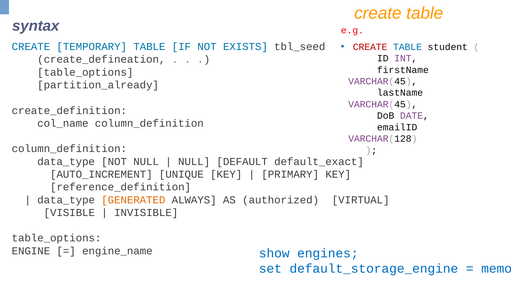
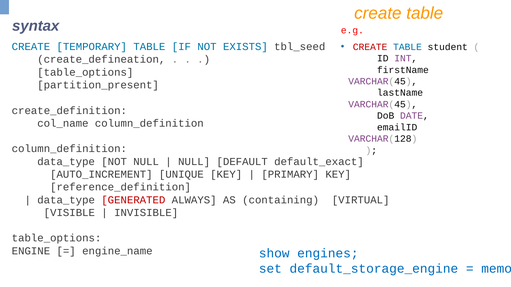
partition_already: partition_already -> partition_present (98, 85)
GENERATED colour: orange -> red (133, 200)
authorized: authorized -> containing (281, 200)
